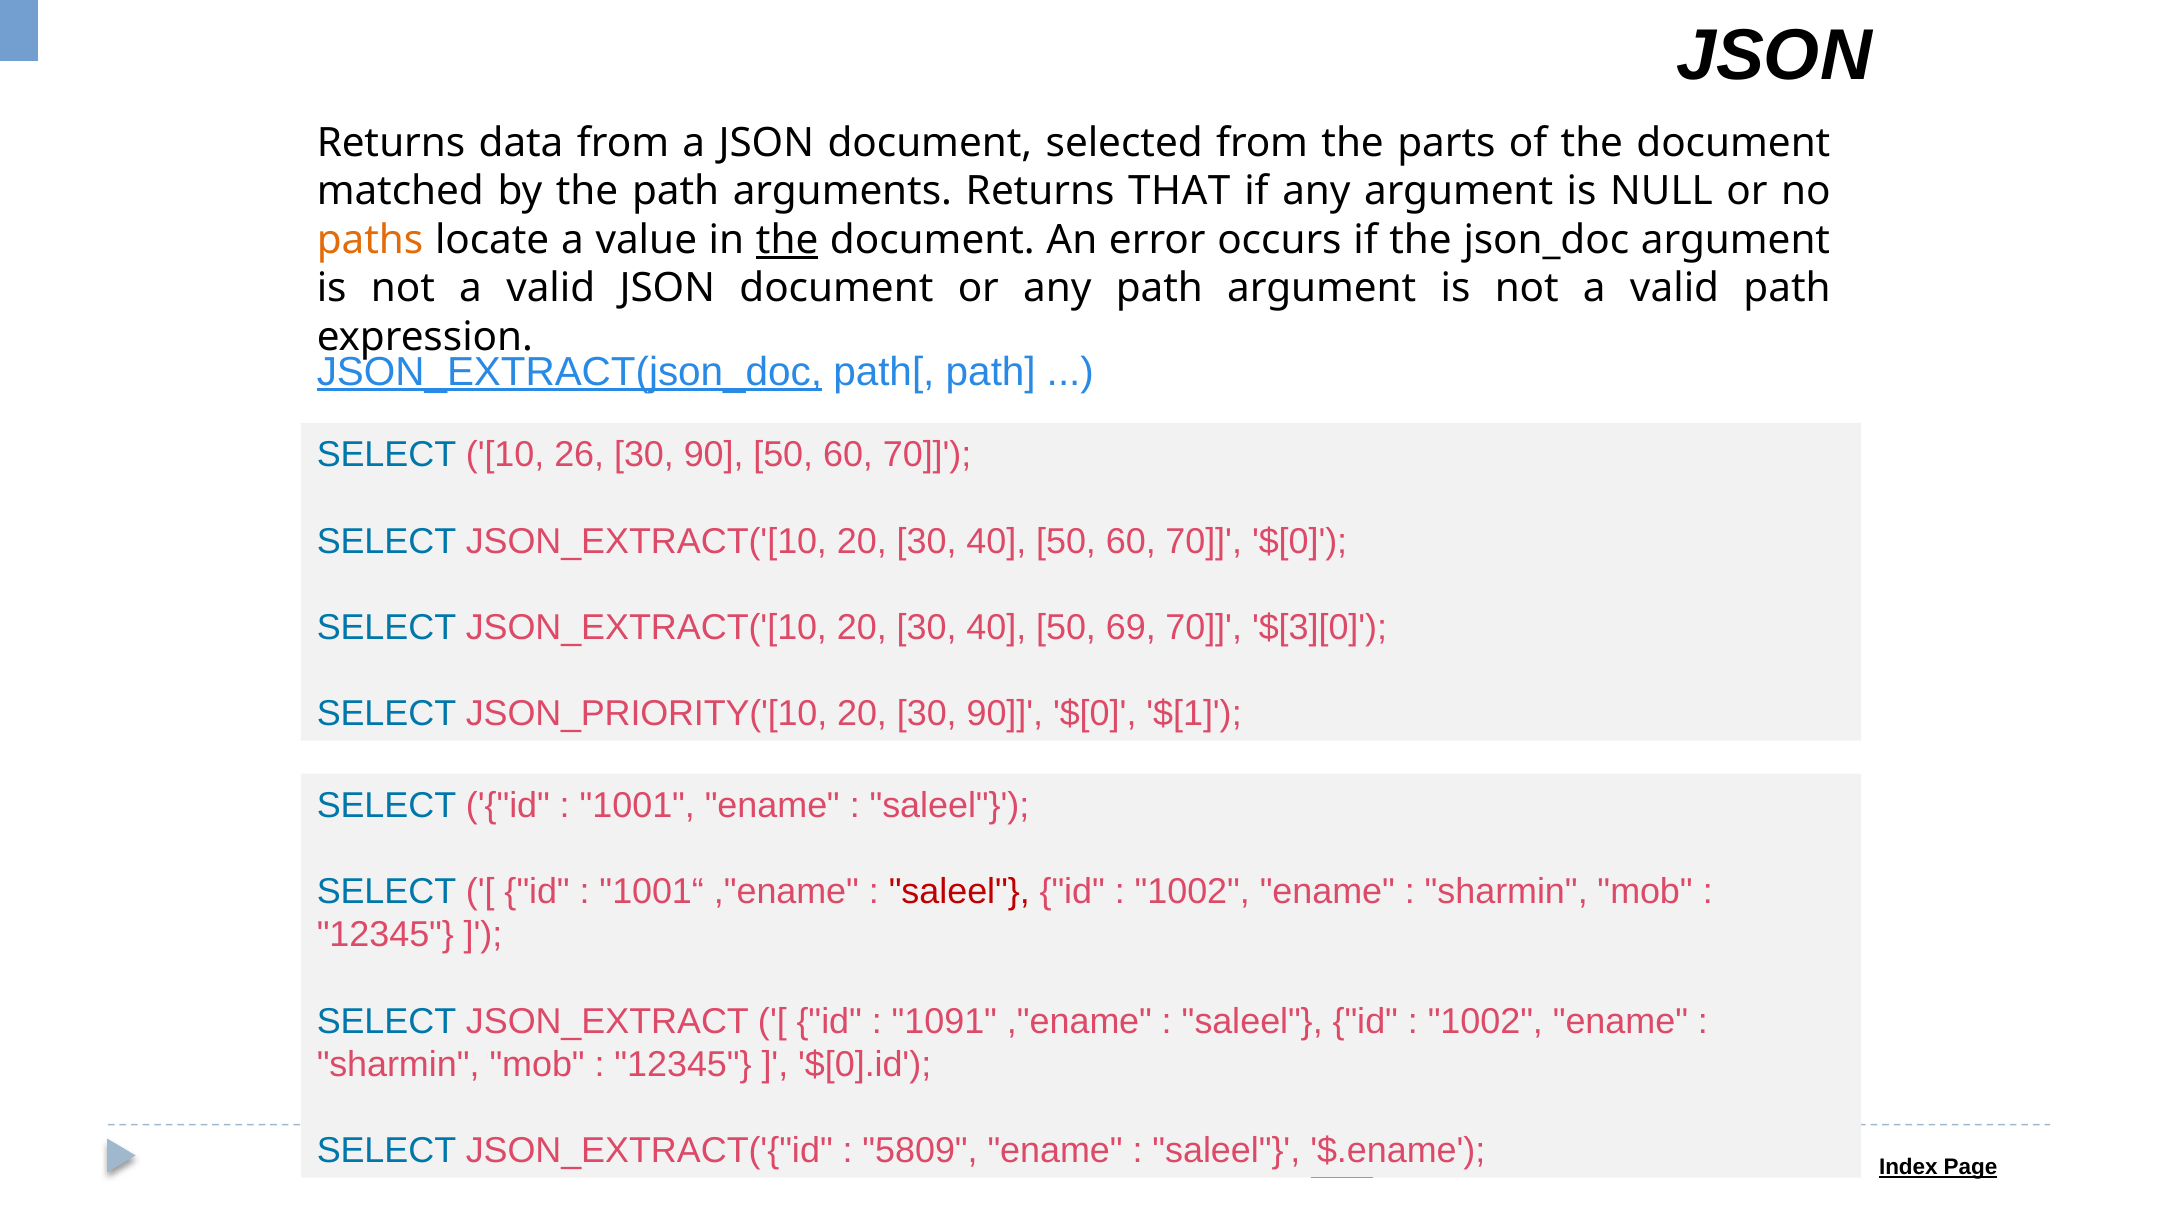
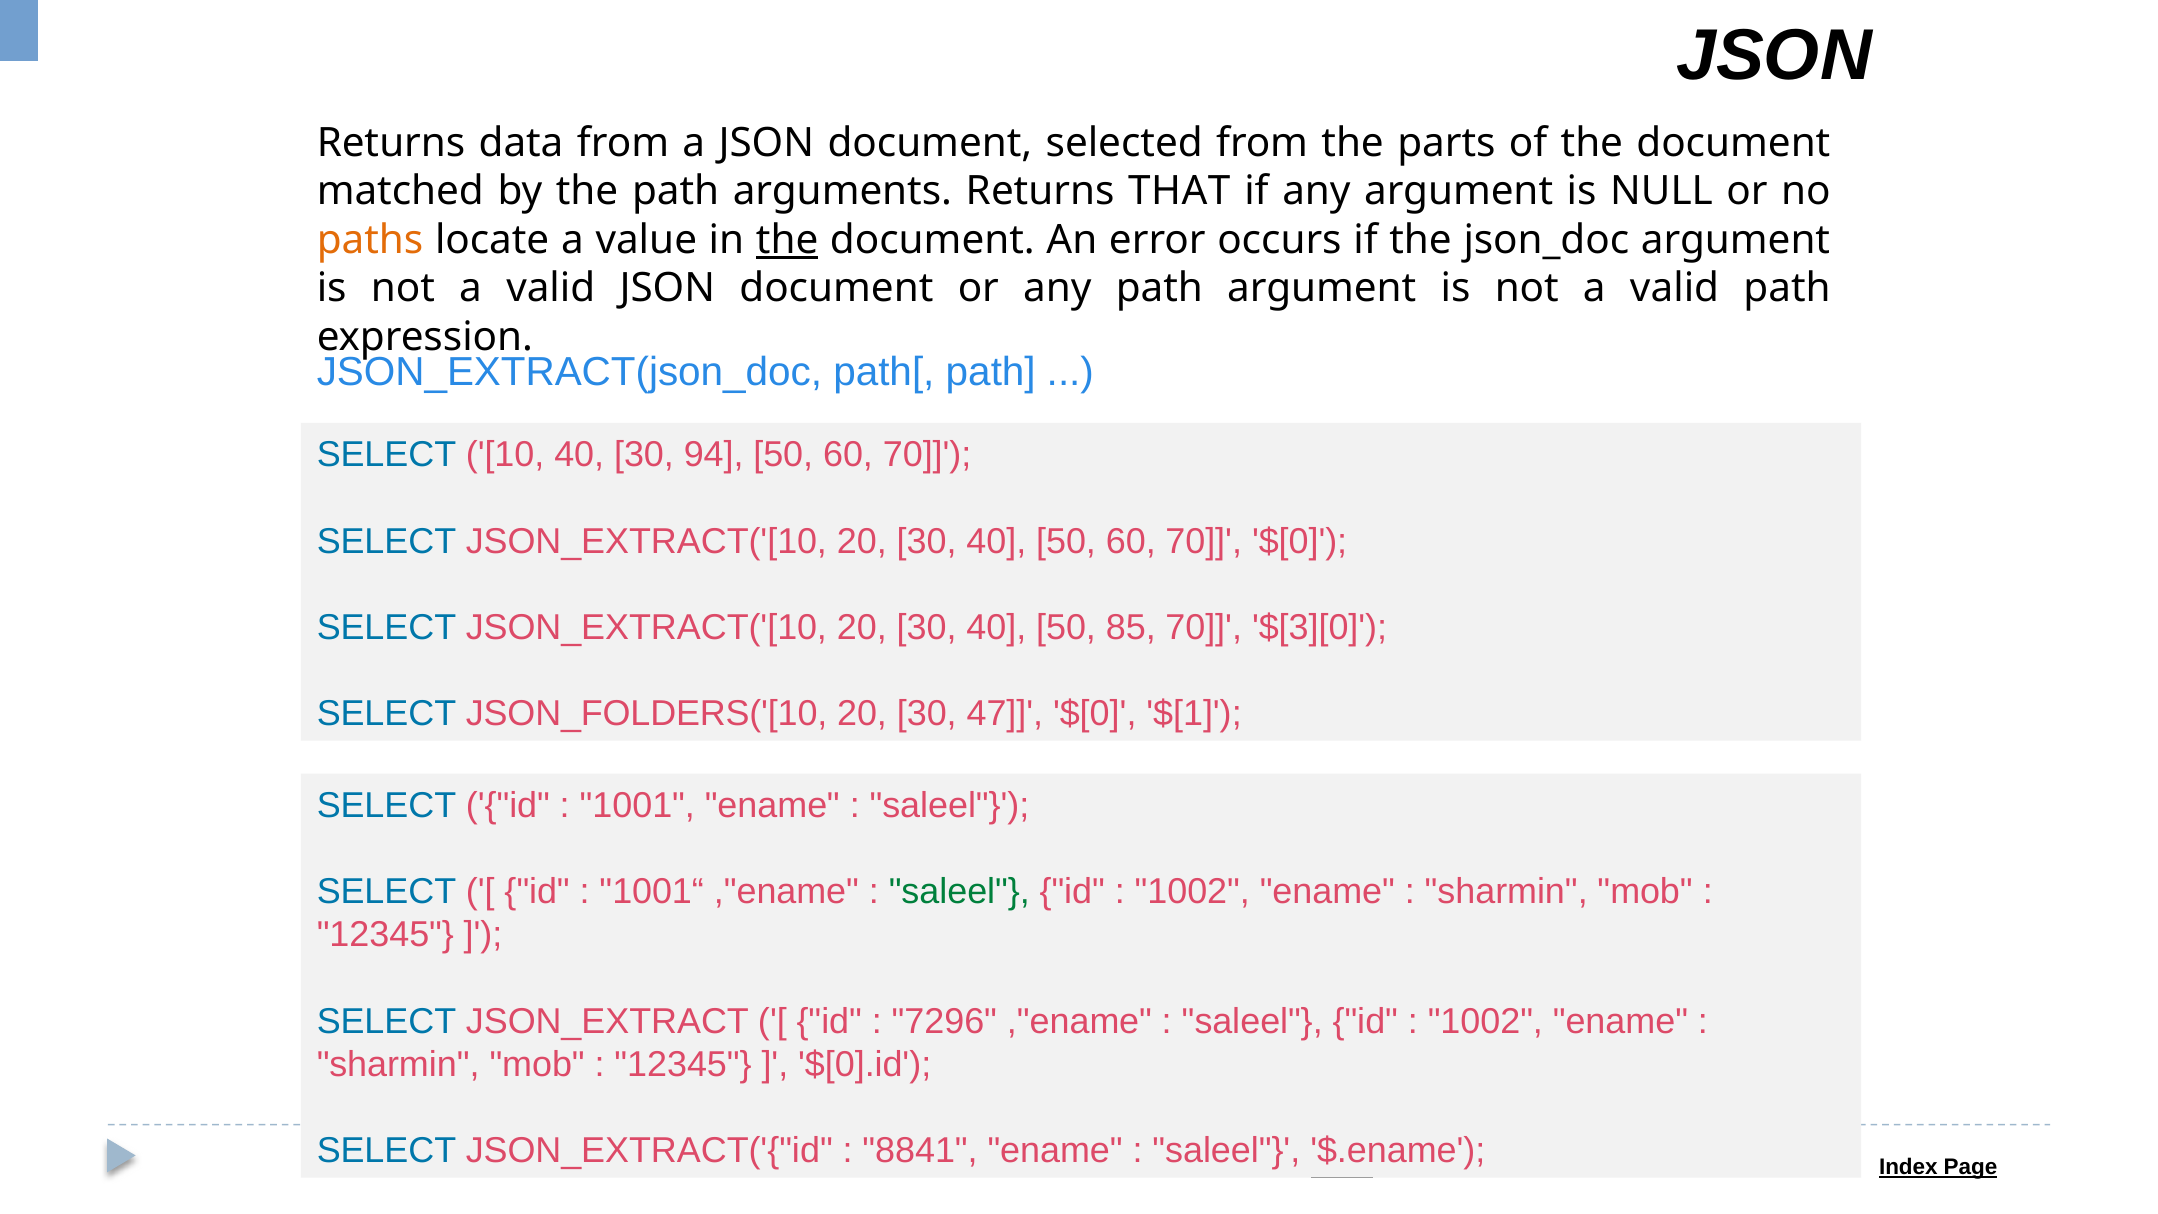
JSON_EXTRACT(json_doc underline: present -> none (569, 372)
10 26: 26 -> 40 (579, 455)
90: 90 -> 94 (714, 455)
69: 69 -> 85 (1131, 627)
JSON_PRIORITY('[10: JSON_PRIORITY('[10 -> JSON_FOLDERS('[10 (647, 714)
20 30 90: 90 -> 47 (1005, 714)
saleel colour: red -> green (959, 892)
1091: 1091 -> 7296 (944, 1021)
5809: 5809 -> 8841 (920, 1151)
